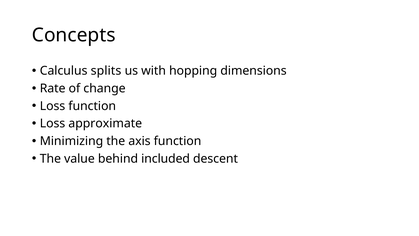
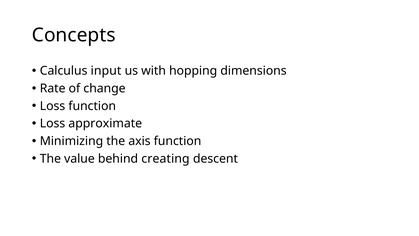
splits: splits -> input (106, 71)
included: included -> creating (165, 159)
